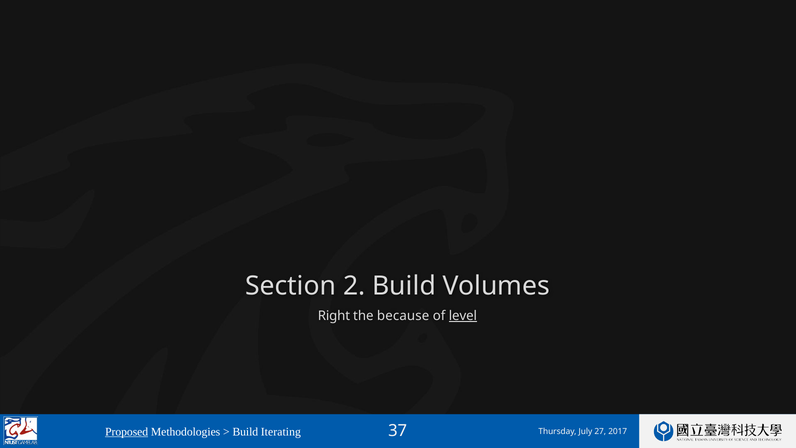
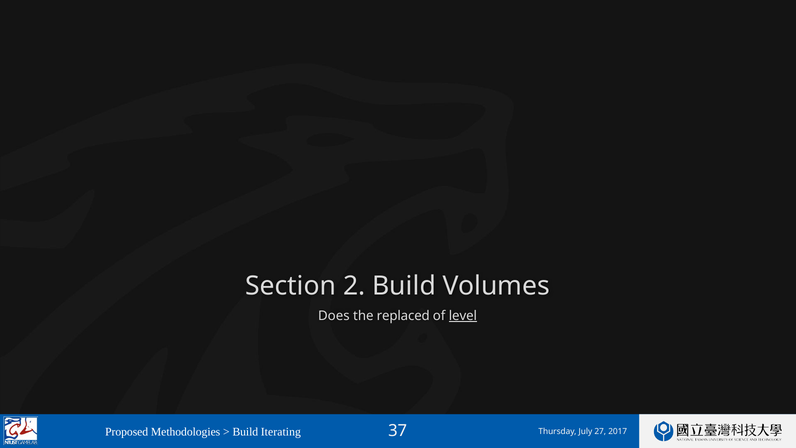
Right: Right -> Does (334, 315)
because: because -> replaced (403, 315)
Proposed underline: present -> none (127, 432)
